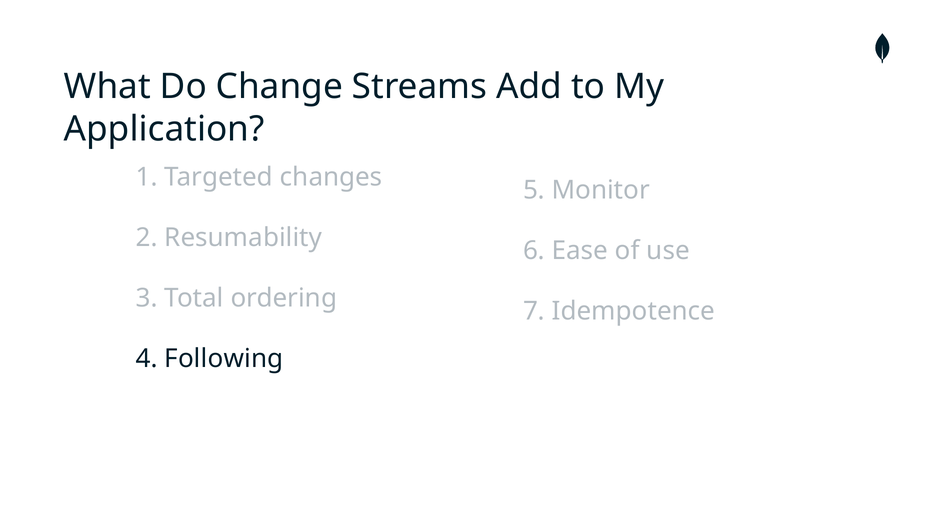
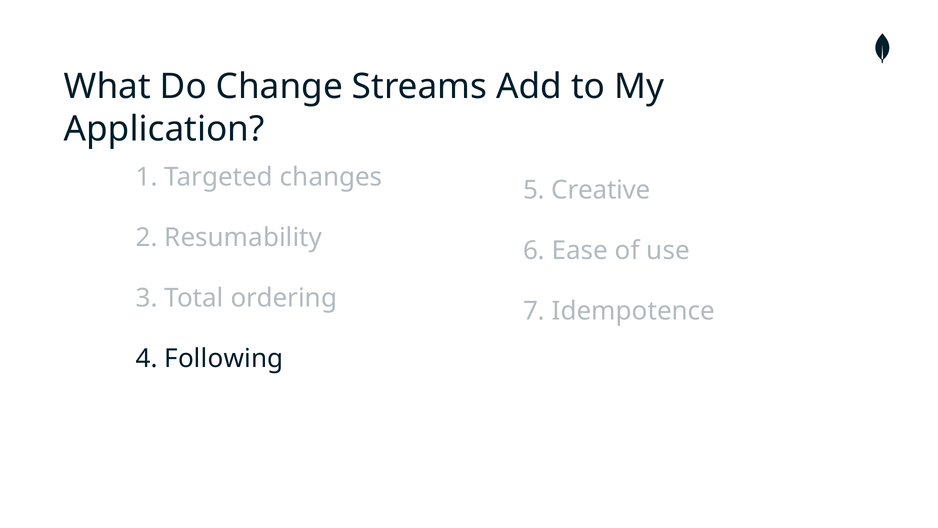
Monitor: Monitor -> Creative (601, 190)
